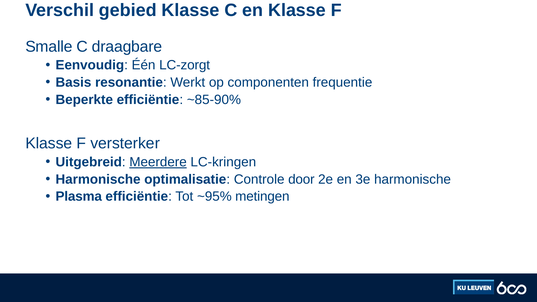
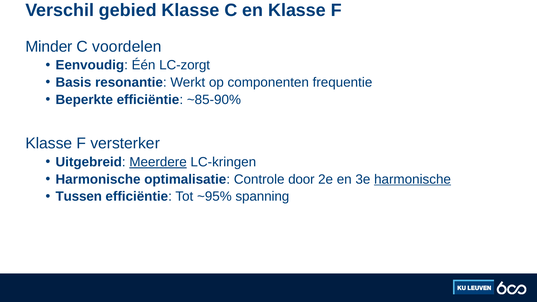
Smalle: Smalle -> Minder (49, 47)
draagbare: draagbare -> voordelen (127, 47)
harmonische underline: none -> present (413, 179)
Plasma: Plasma -> Tussen (79, 197)
metingen: metingen -> spanning (262, 197)
